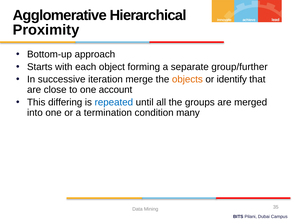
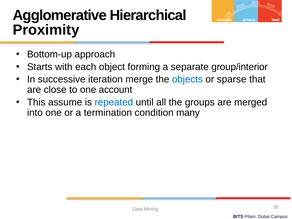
group/further: group/further -> group/interior (240, 67)
objects colour: orange -> blue (187, 79)
identify: identify -> sparse (232, 79)
differing: differing -> assume (65, 102)
